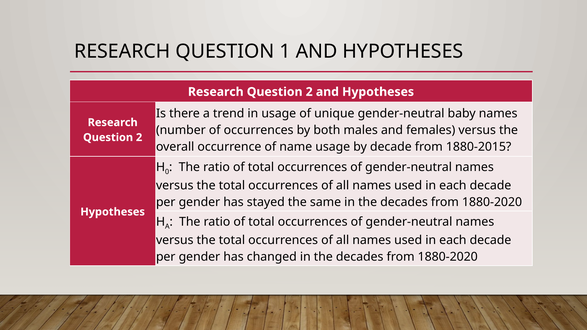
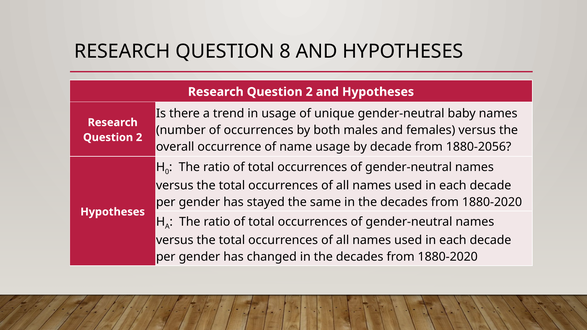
1: 1 -> 8 (285, 51)
1880-2015: 1880-2015 -> 1880-2056 (479, 147)
